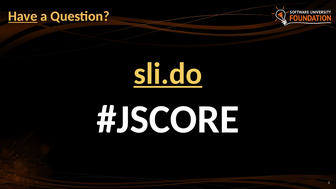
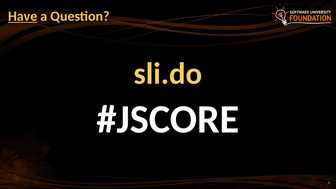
sli.do underline: present -> none (168, 74)
